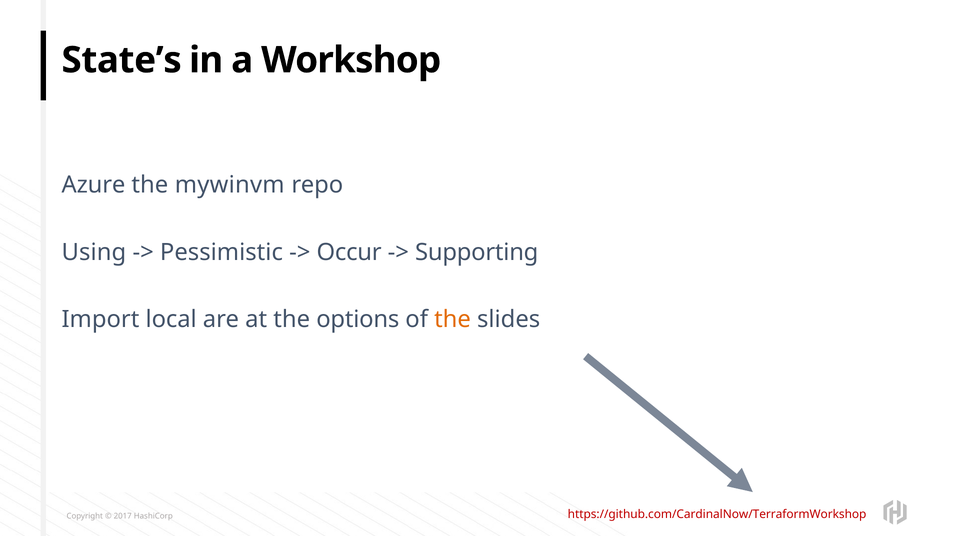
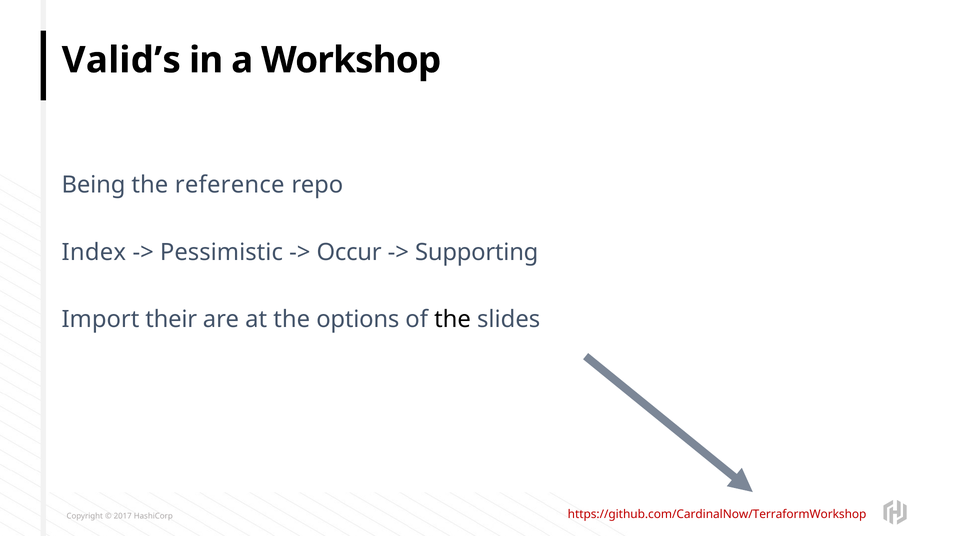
State’s: State’s -> Valid’s (121, 60)
Azure: Azure -> Being (94, 185)
mywinvm: mywinvm -> reference (230, 185)
Using: Using -> Index (94, 252)
local: local -> their (171, 320)
the colour: orange -> black (453, 320)
